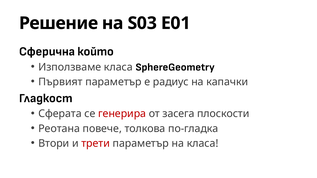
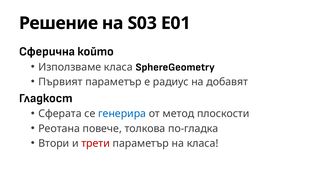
капачки: капачки -> добавят (227, 82)
генерира colour: red -> blue (122, 114)
засега: засега -> метод (178, 114)
